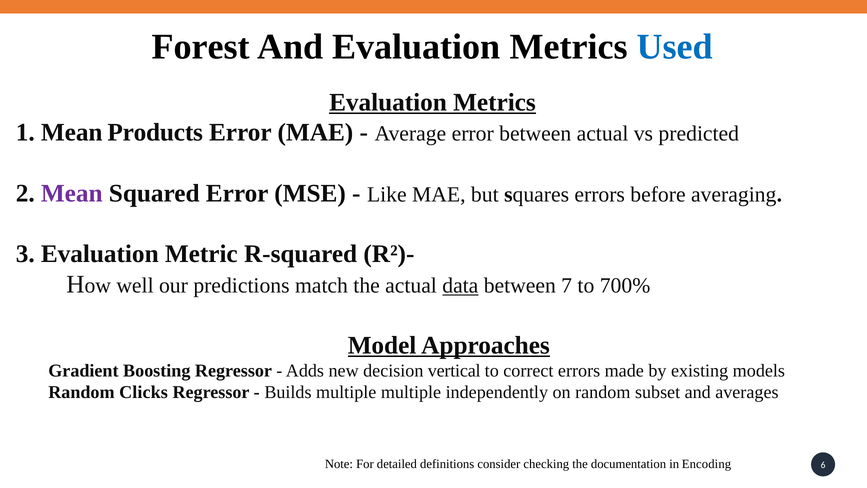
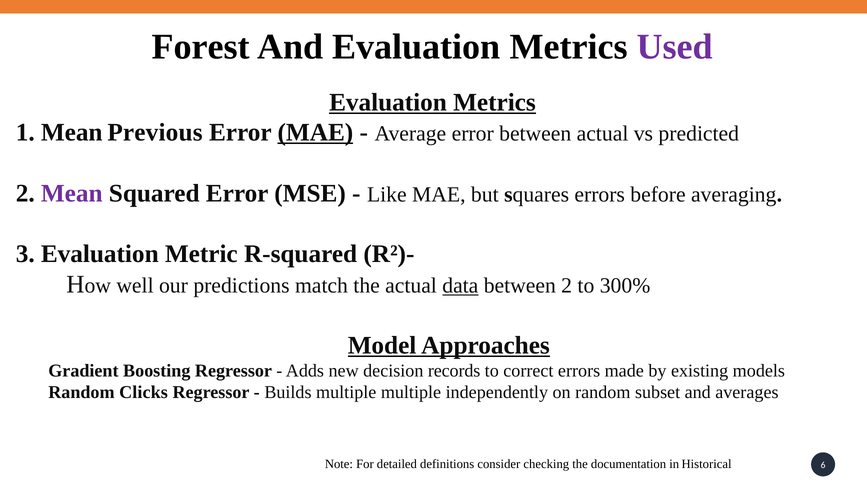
Used colour: blue -> purple (675, 47)
Products: Products -> Previous (155, 133)
MAE underline: none -> present (315, 133)
between 7: 7 -> 2 (567, 286)
700%: 700% -> 300% (625, 286)
vertical: vertical -> records (454, 371)
Encoding: Encoding -> Historical (707, 464)
